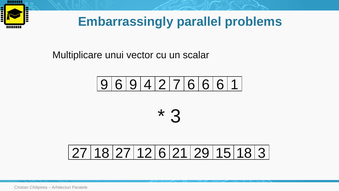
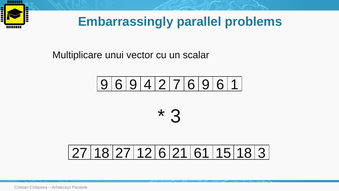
7 6 6: 6 -> 9 (206, 85)
29: 29 -> 61 (202, 153)
